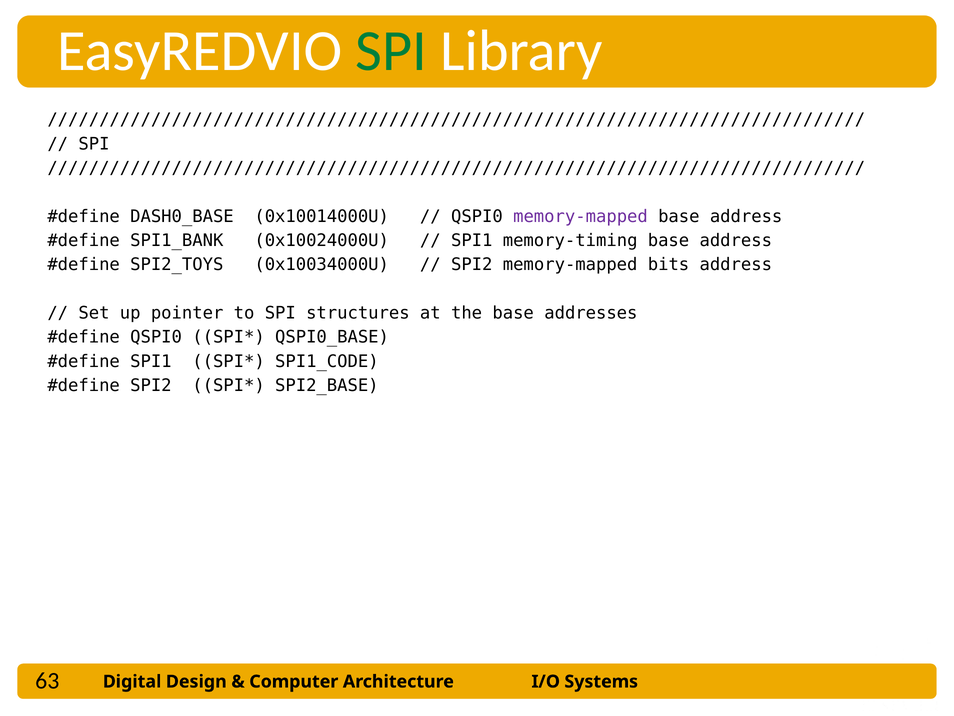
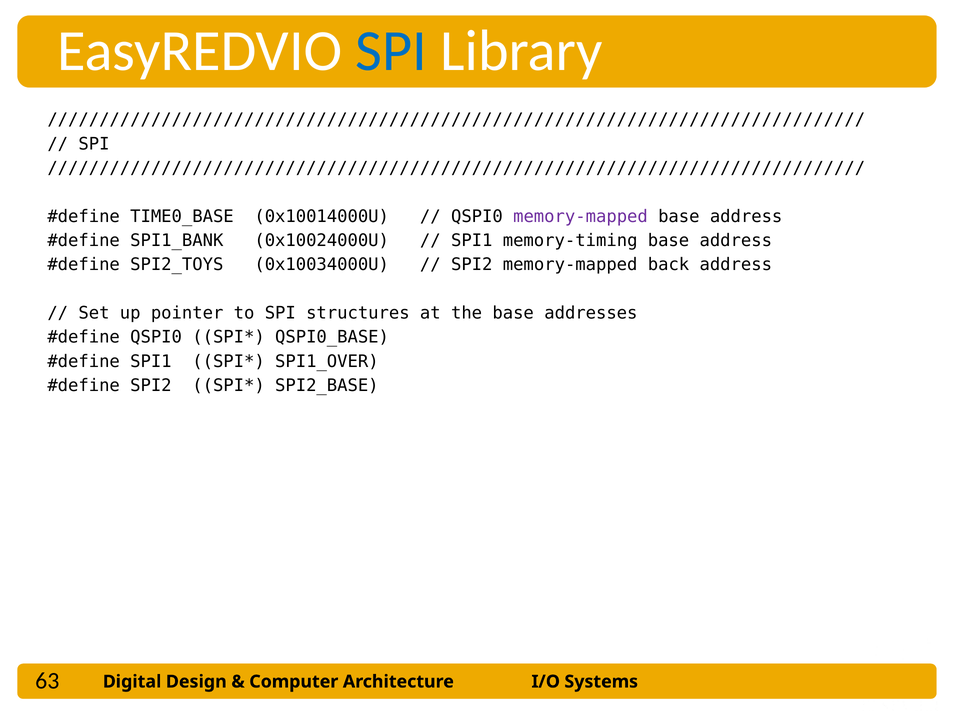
SPI colour: green -> blue (391, 51)
DASH0_BASE: DASH0_BASE -> TIME0_BASE (182, 216)
bits: bits -> back (669, 265)
SPI1_CODE: SPI1_CODE -> SPI1_OVER (327, 361)
